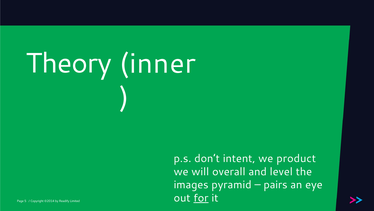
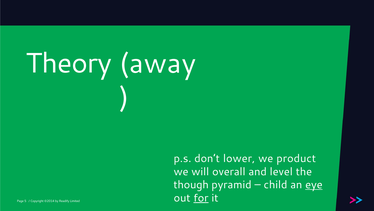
inner: inner -> away (158, 64)
intent: intent -> lower (239, 158)
images: images -> though (191, 184)
pairs: pairs -> child (275, 184)
eye underline: none -> present (314, 184)
